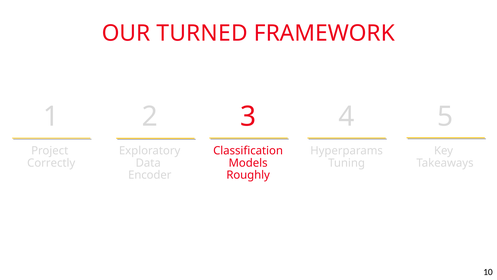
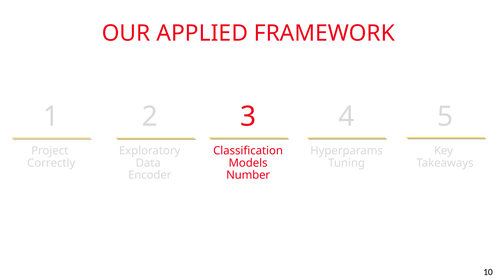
TURNED: TURNED -> APPLIED (202, 33)
Roughly: Roughly -> Number (248, 175)
